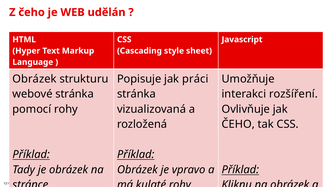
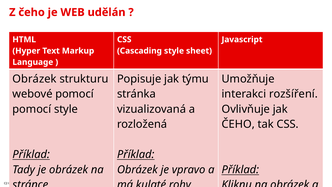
práci: práci -> týmu (195, 79)
webové stránka: stránka -> pomocí (75, 94)
pomocí rohy: rohy -> style (66, 109)
